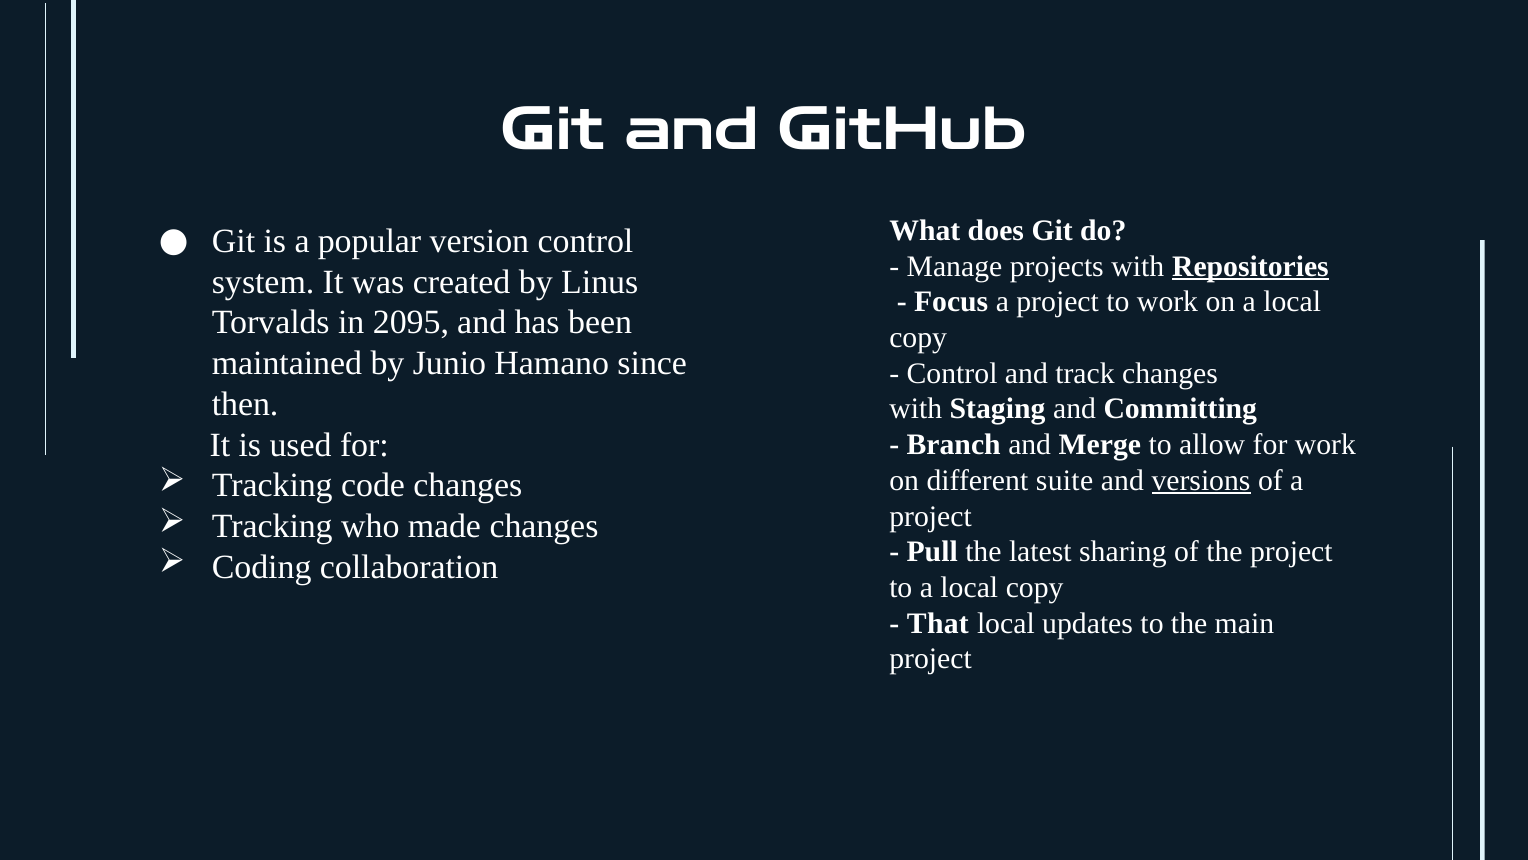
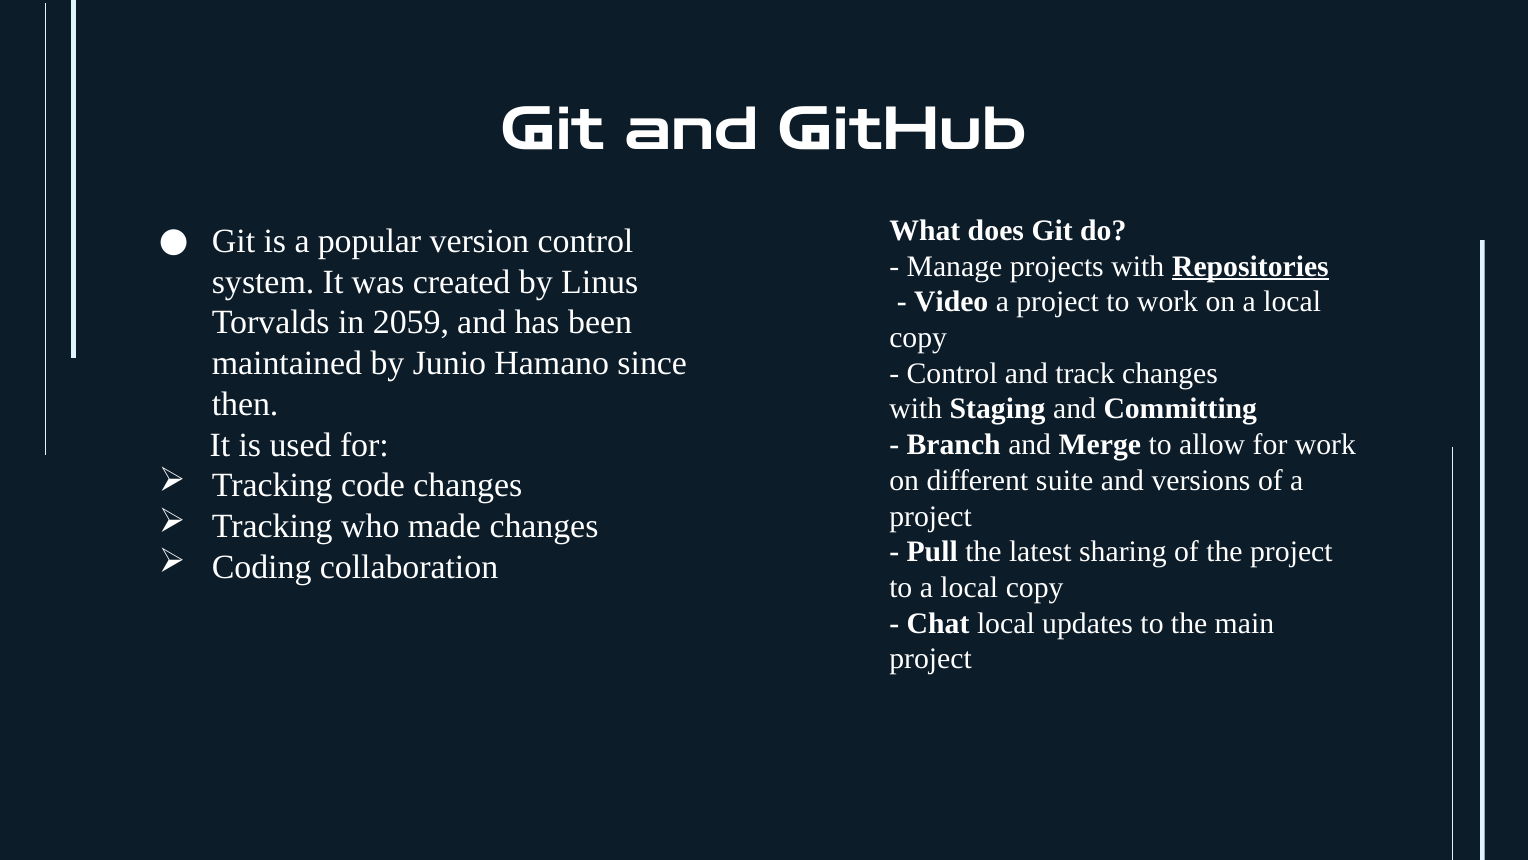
Focus: Focus -> Video (951, 302)
2095: 2095 -> 2059 (411, 323)
versions underline: present -> none (1201, 480)
That: That -> Chat (938, 623)
